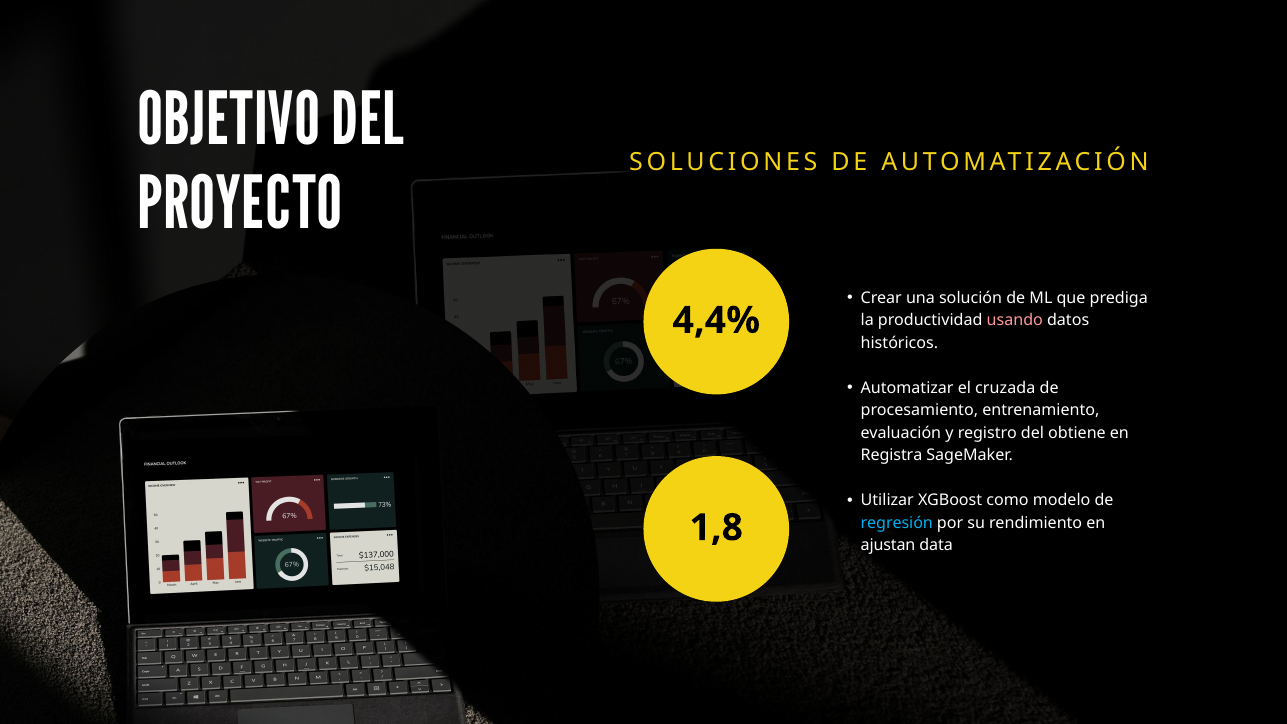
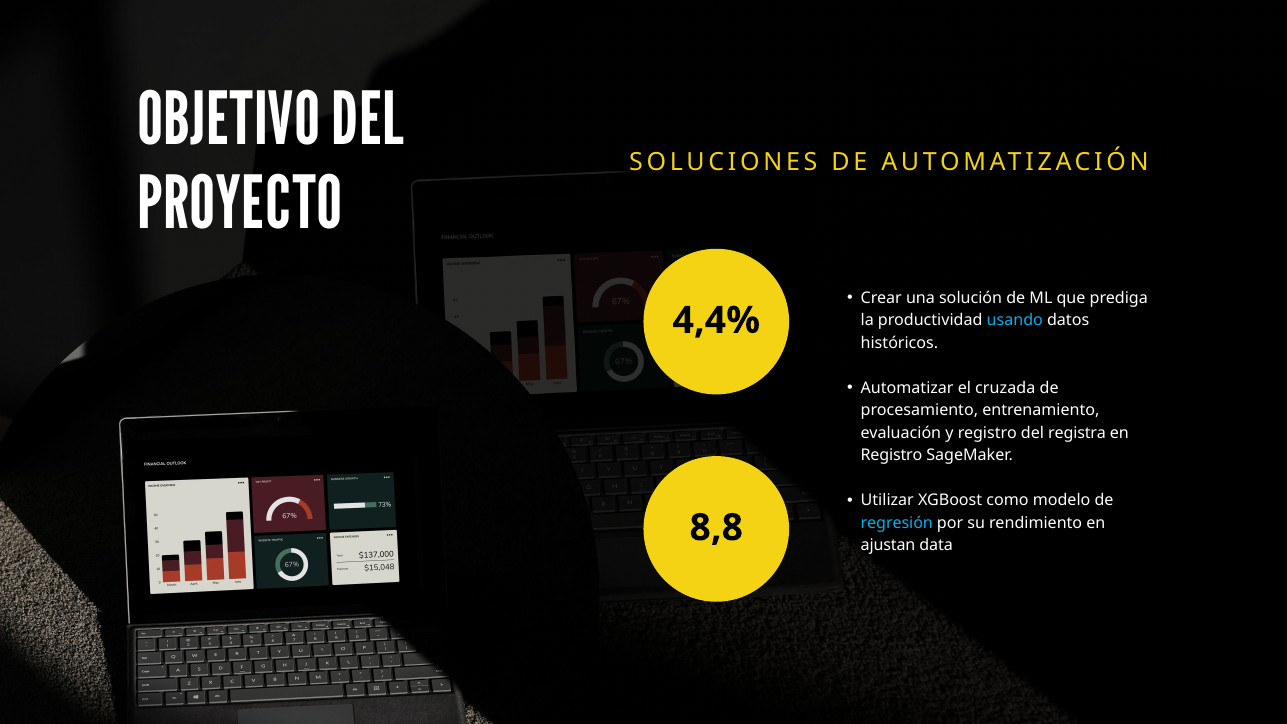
usando colour: pink -> light blue (1015, 320)
obtiene: obtiene -> registra (1077, 433)
Registra: Registra -> Registro (892, 455)
1,8: 1,8 -> 8,8 (716, 528)
